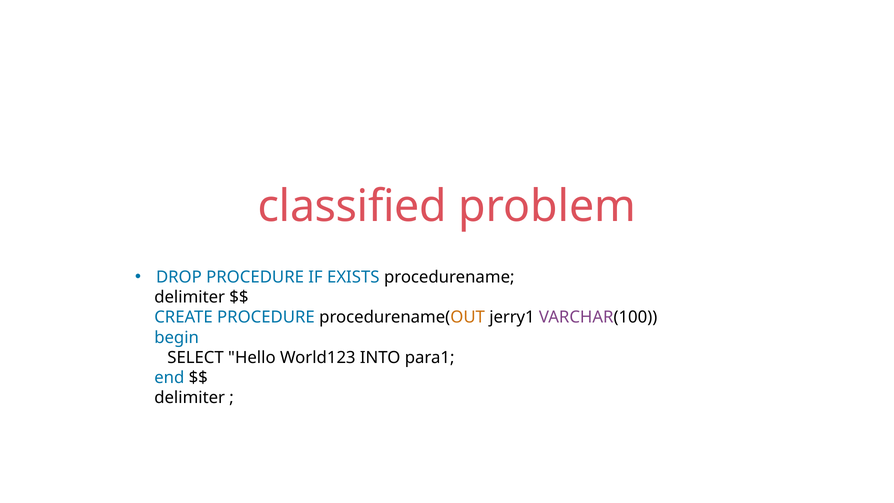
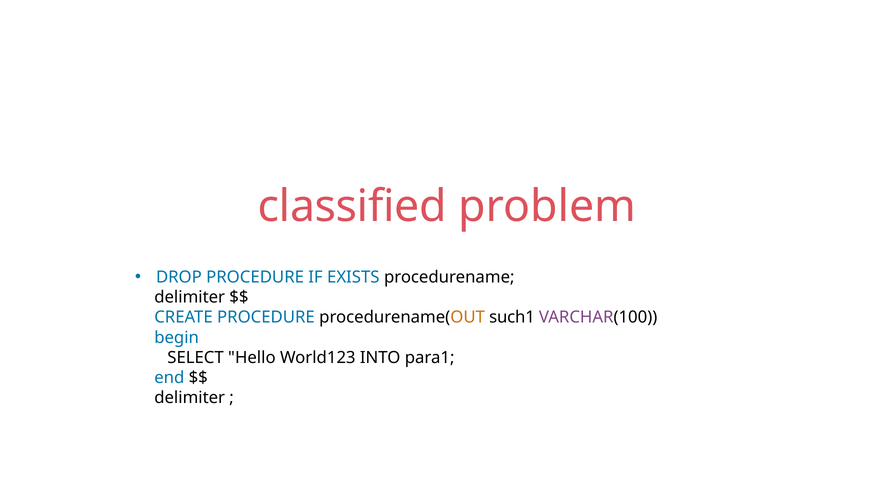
jerry1: jerry1 -> such1 (512, 317)
